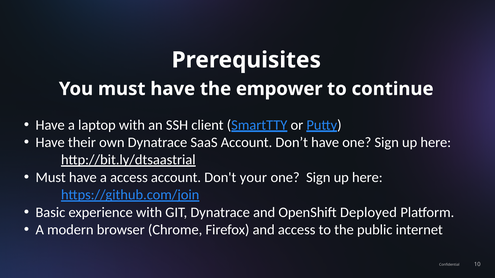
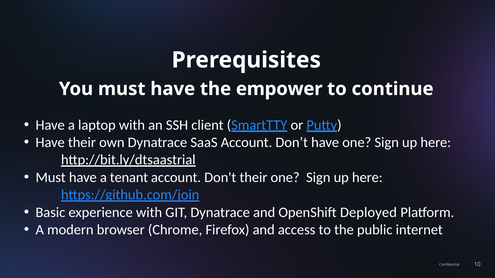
a access: access -> tenant (129, 178)
Don't your: your -> their (253, 178)
